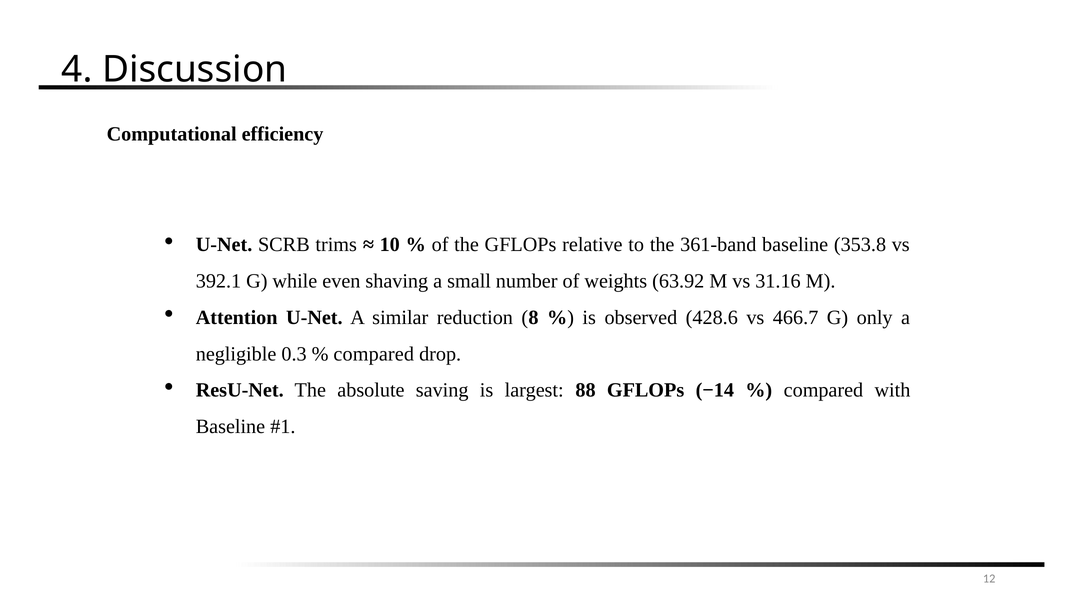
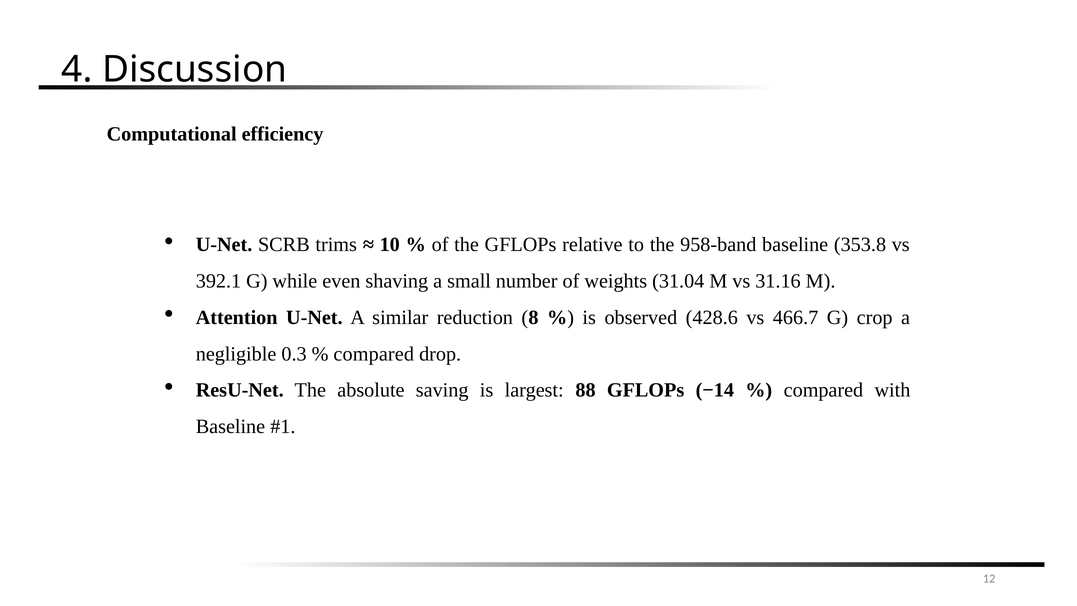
361-band: 361-band -> 958-band (718, 245)
63.92: 63.92 -> 31.04 (678, 281)
only: only -> crop (875, 317)
